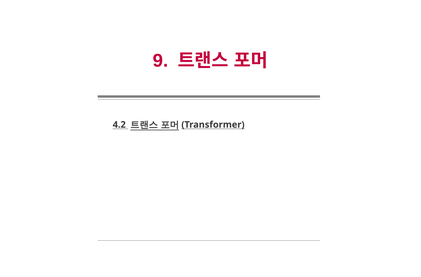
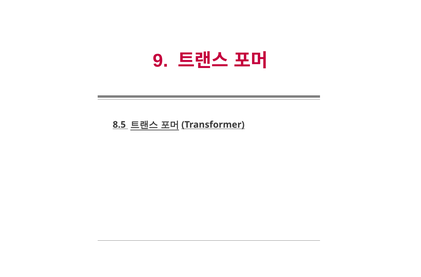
4.2: 4.2 -> 8.5 (119, 124)
